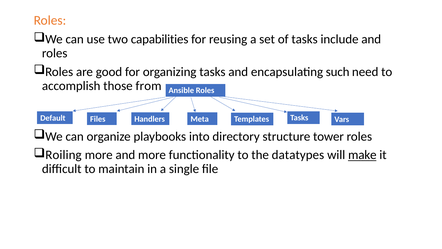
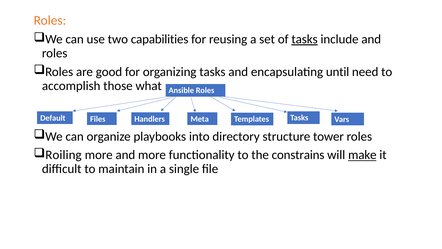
tasks underline: none -> present (305, 39)
such: such -> until (338, 72)
from: from -> what (149, 86)
datatypes: datatypes -> constrains (298, 155)
